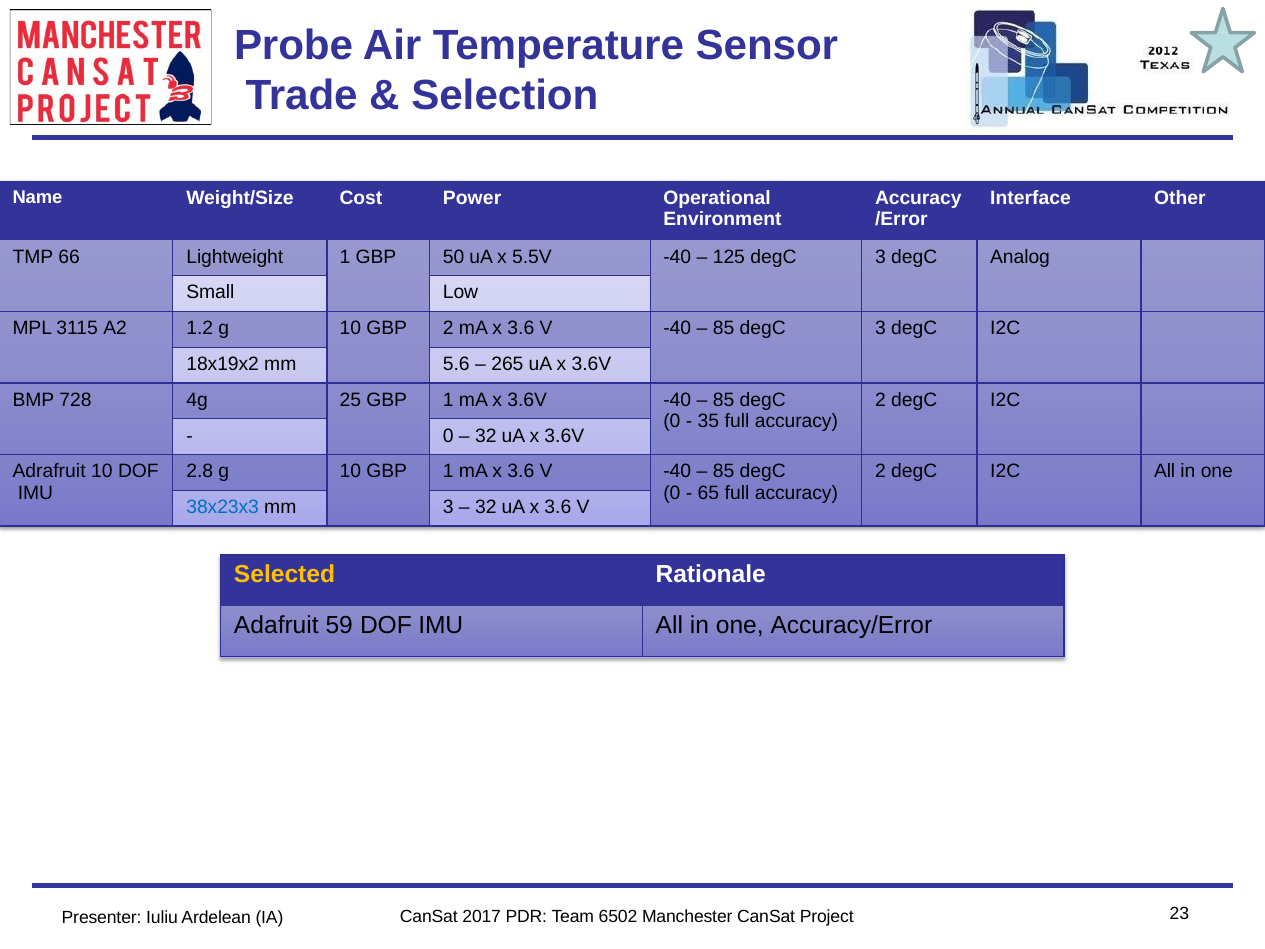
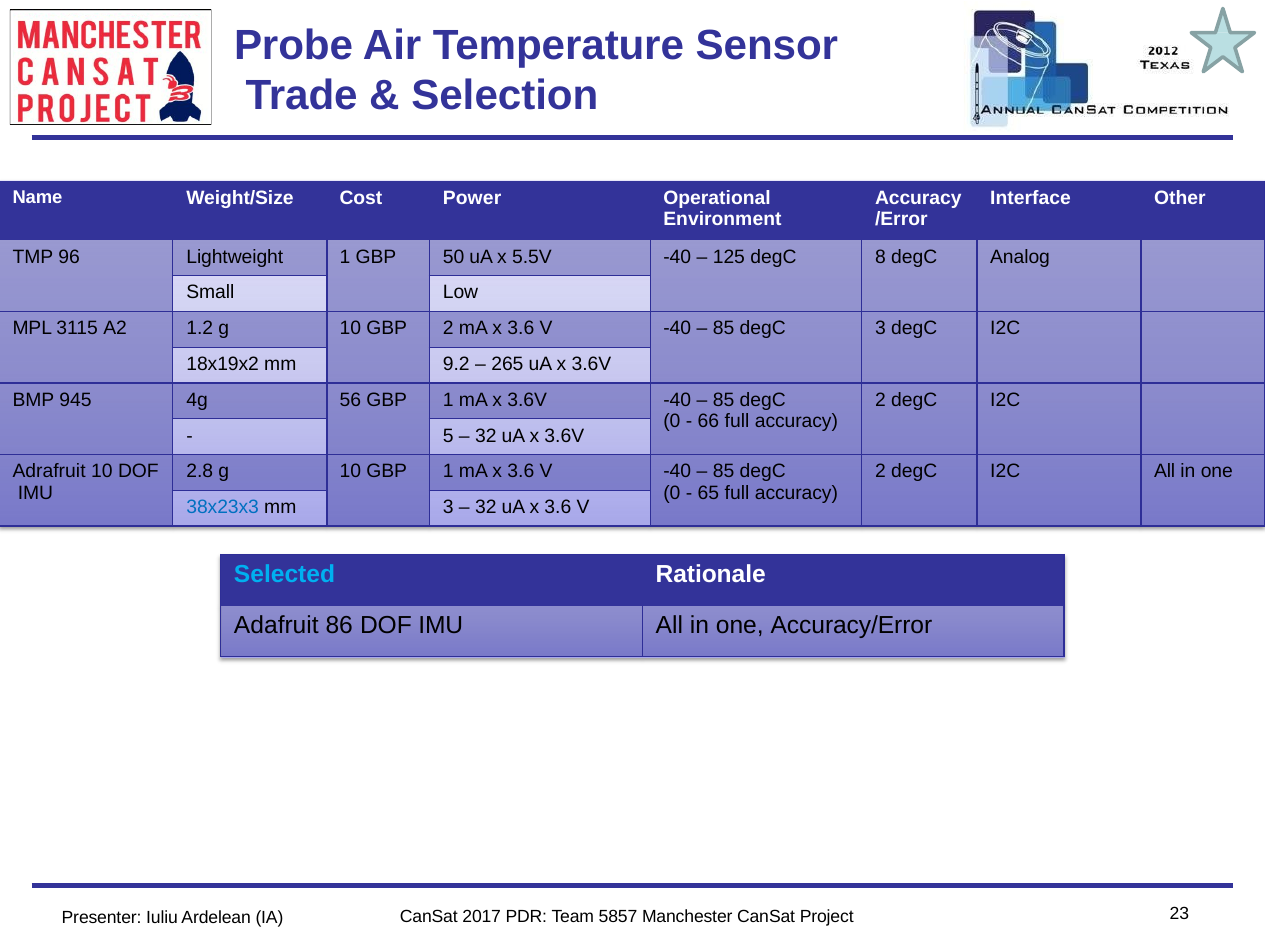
66: 66 -> 96 (69, 257)
125 degC 3: 3 -> 8 (880, 257)
5.6: 5.6 -> 9.2 (456, 364)
728: 728 -> 945 (76, 400)
25: 25 -> 56 (350, 400)
35: 35 -> 66 (708, 421)
0: 0 -> 5 (448, 436)
Selected colour: yellow -> light blue (285, 574)
59: 59 -> 86 (339, 625)
6502: 6502 -> 5857 (618, 917)
